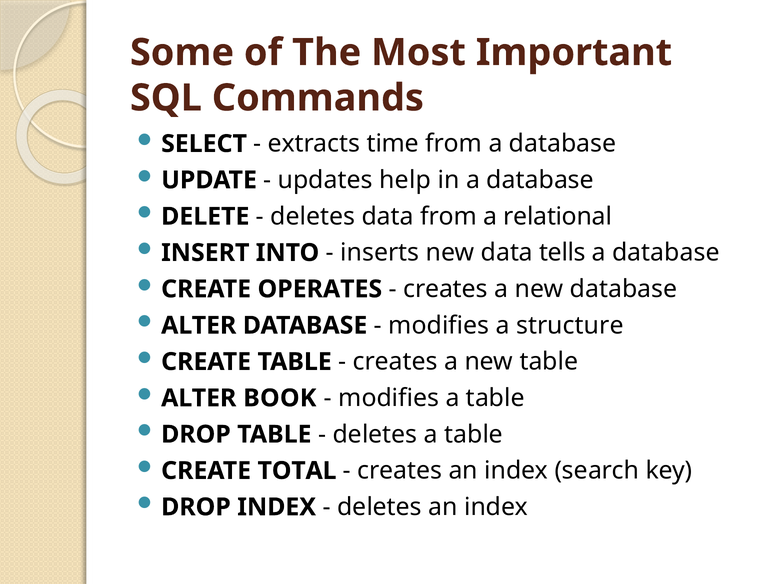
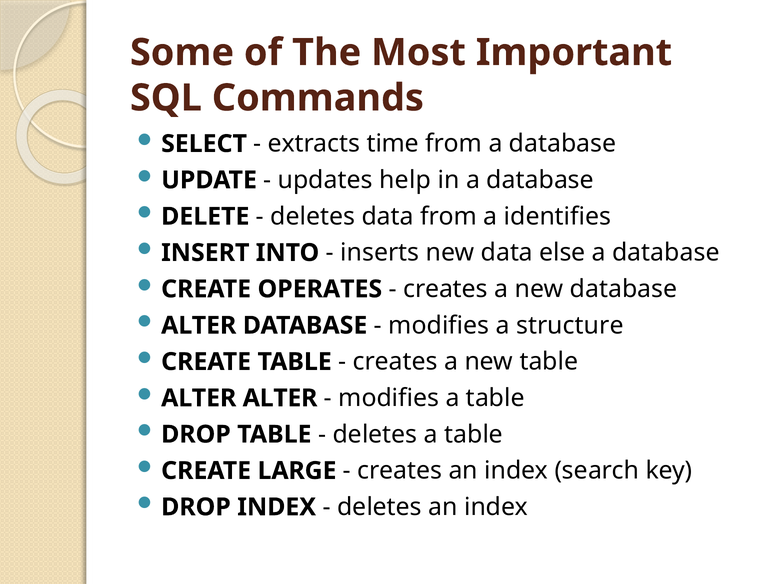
relational: relational -> identifies (558, 217)
tells: tells -> else (562, 253)
ALTER BOOK: BOOK -> ALTER (280, 398)
TOTAL: TOTAL -> LARGE (297, 471)
